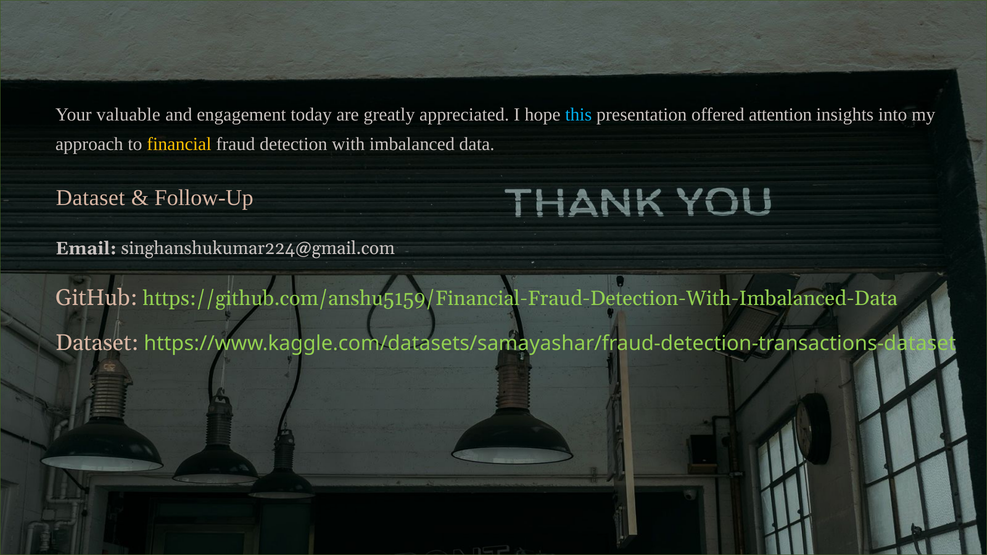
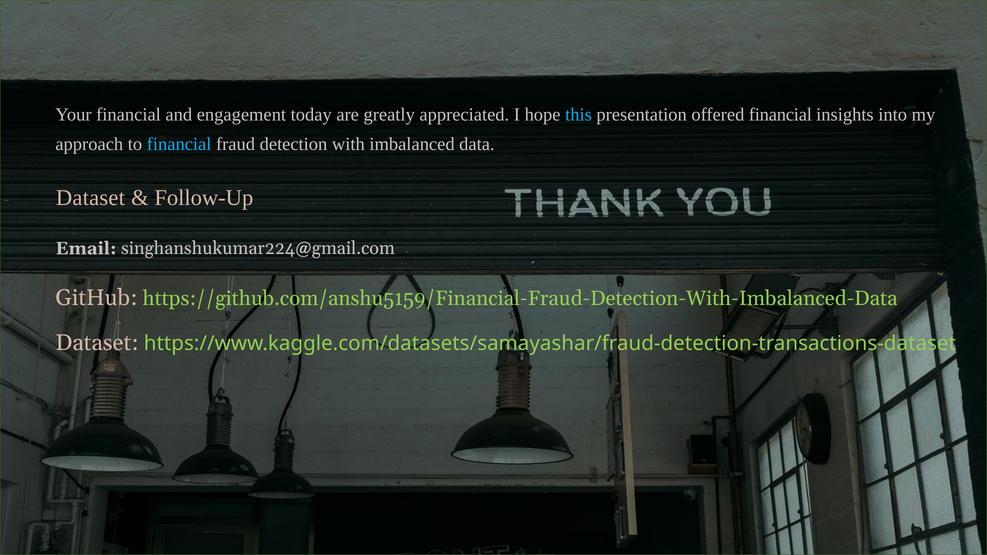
Your valuable: valuable -> financial (129, 115)
offered attention: attention -> financial (780, 115)
financial colour: yellow -> light blue (179, 144)
